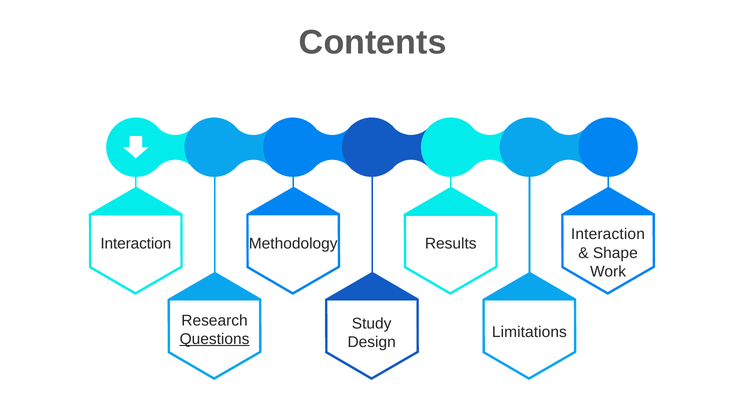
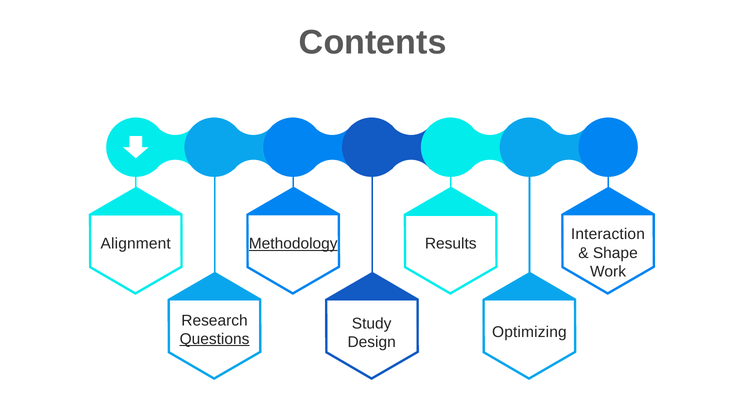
Interaction: Interaction -> Alignment (136, 243)
Methodology underline: none -> present (293, 243)
Limitations: Limitations -> Optimizing (529, 332)
